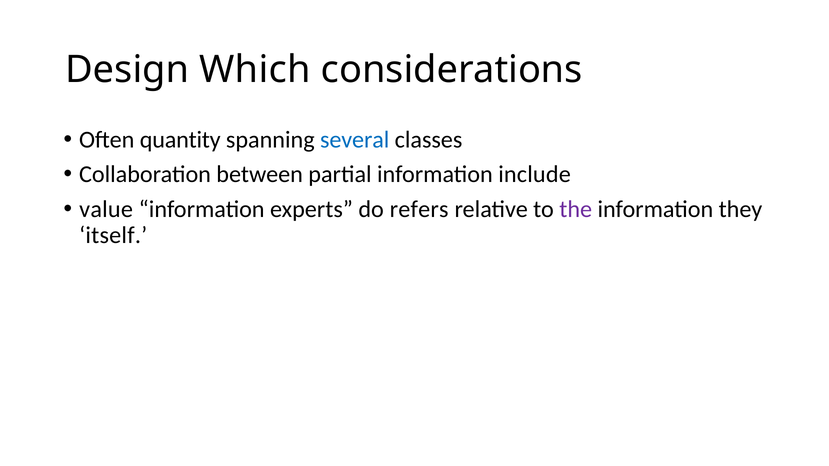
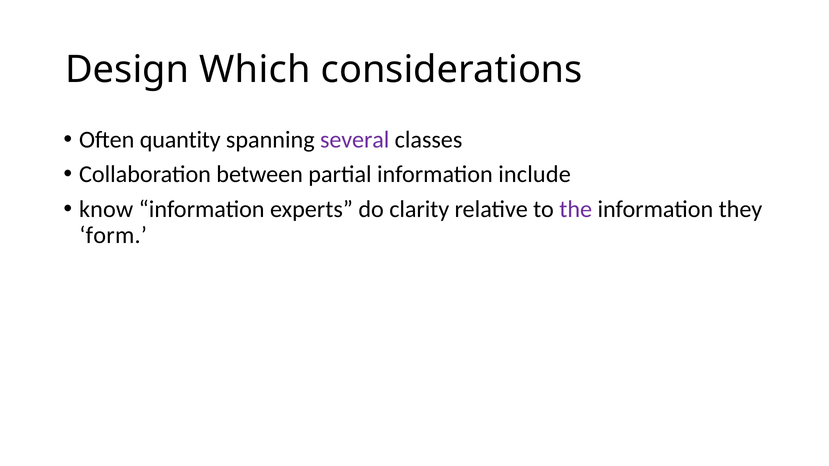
several colour: blue -> purple (355, 140)
value: value -> know (106, 209)
refers: refers -> clarity (419, 209)
itself: itself -> form (113, 235)
